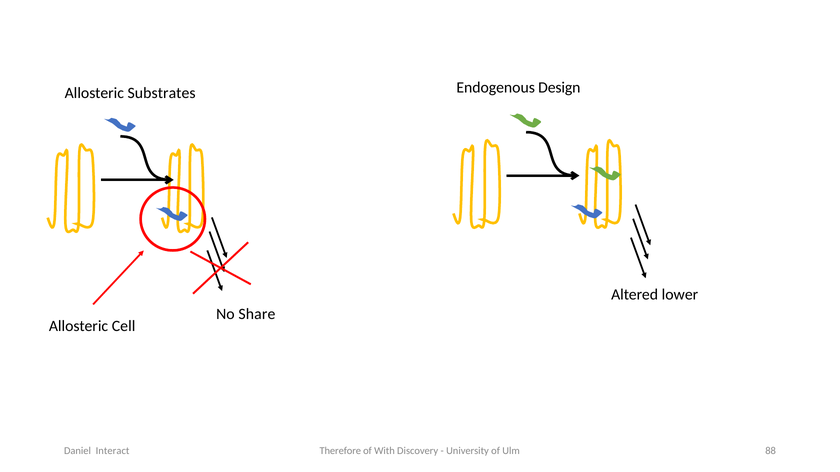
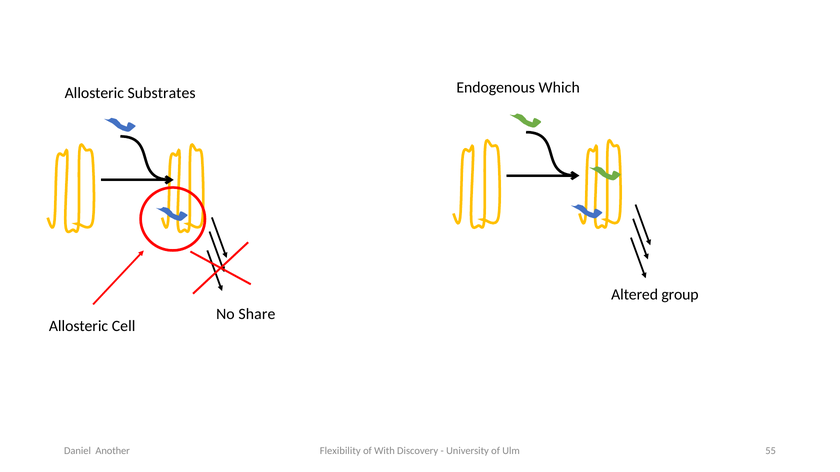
Design: Design -> Which (559, 88)
lower: lower -> group (680, 295)
Therefore: Therefore -> Flexibility (340, 451)
88: 88 -> 55 (771, 451)
Interact: Interact -> Another (113, 451)
